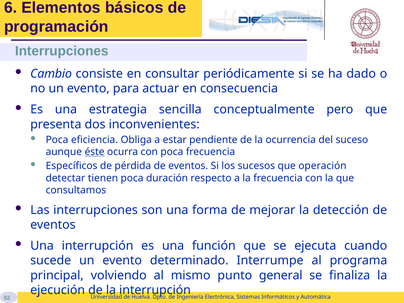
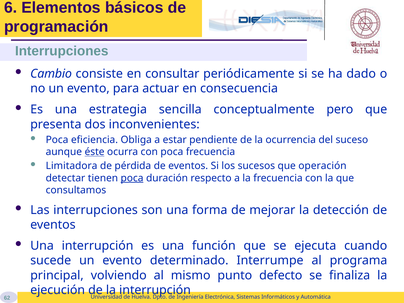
Específicos: Específicos -> Limitadora (72, 166)
poca underline: none -> present (132, 178)
general: general -> defecto (281, 275)
